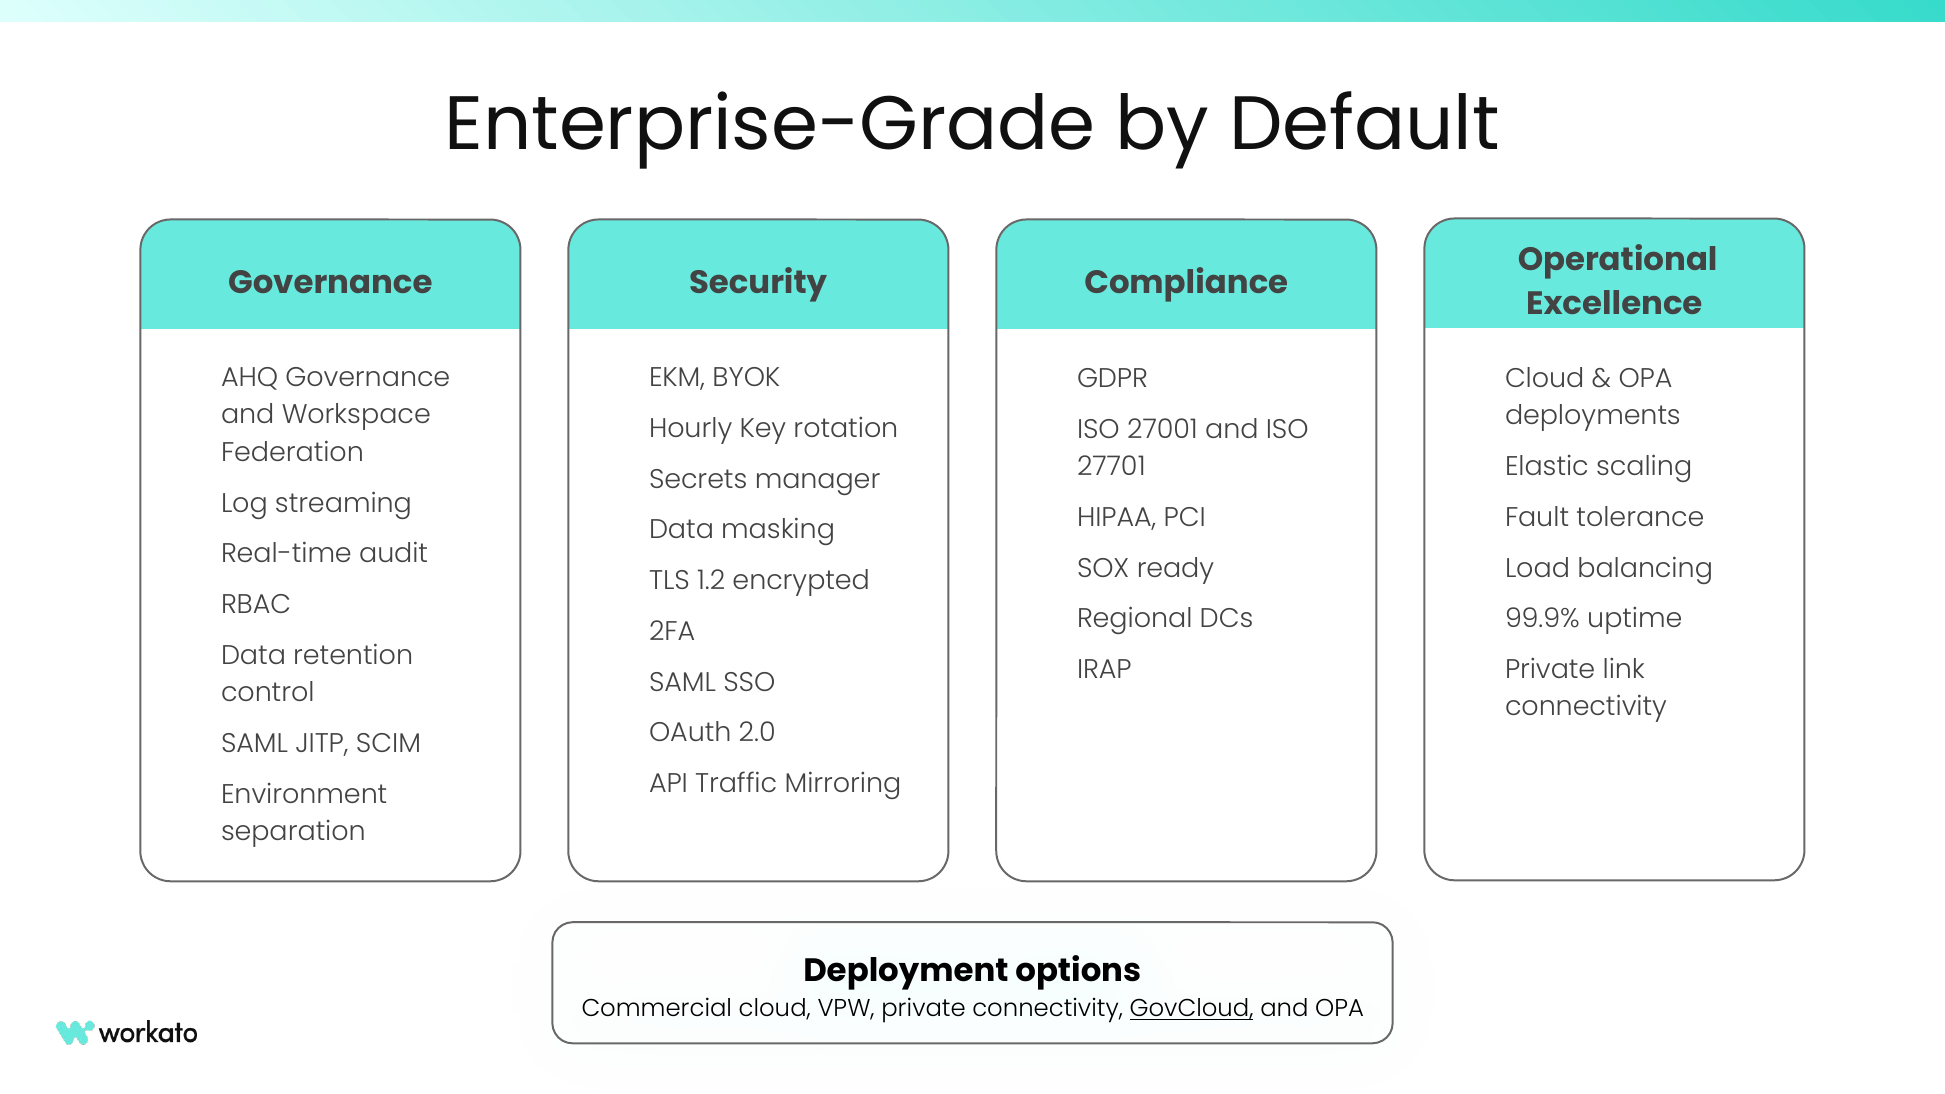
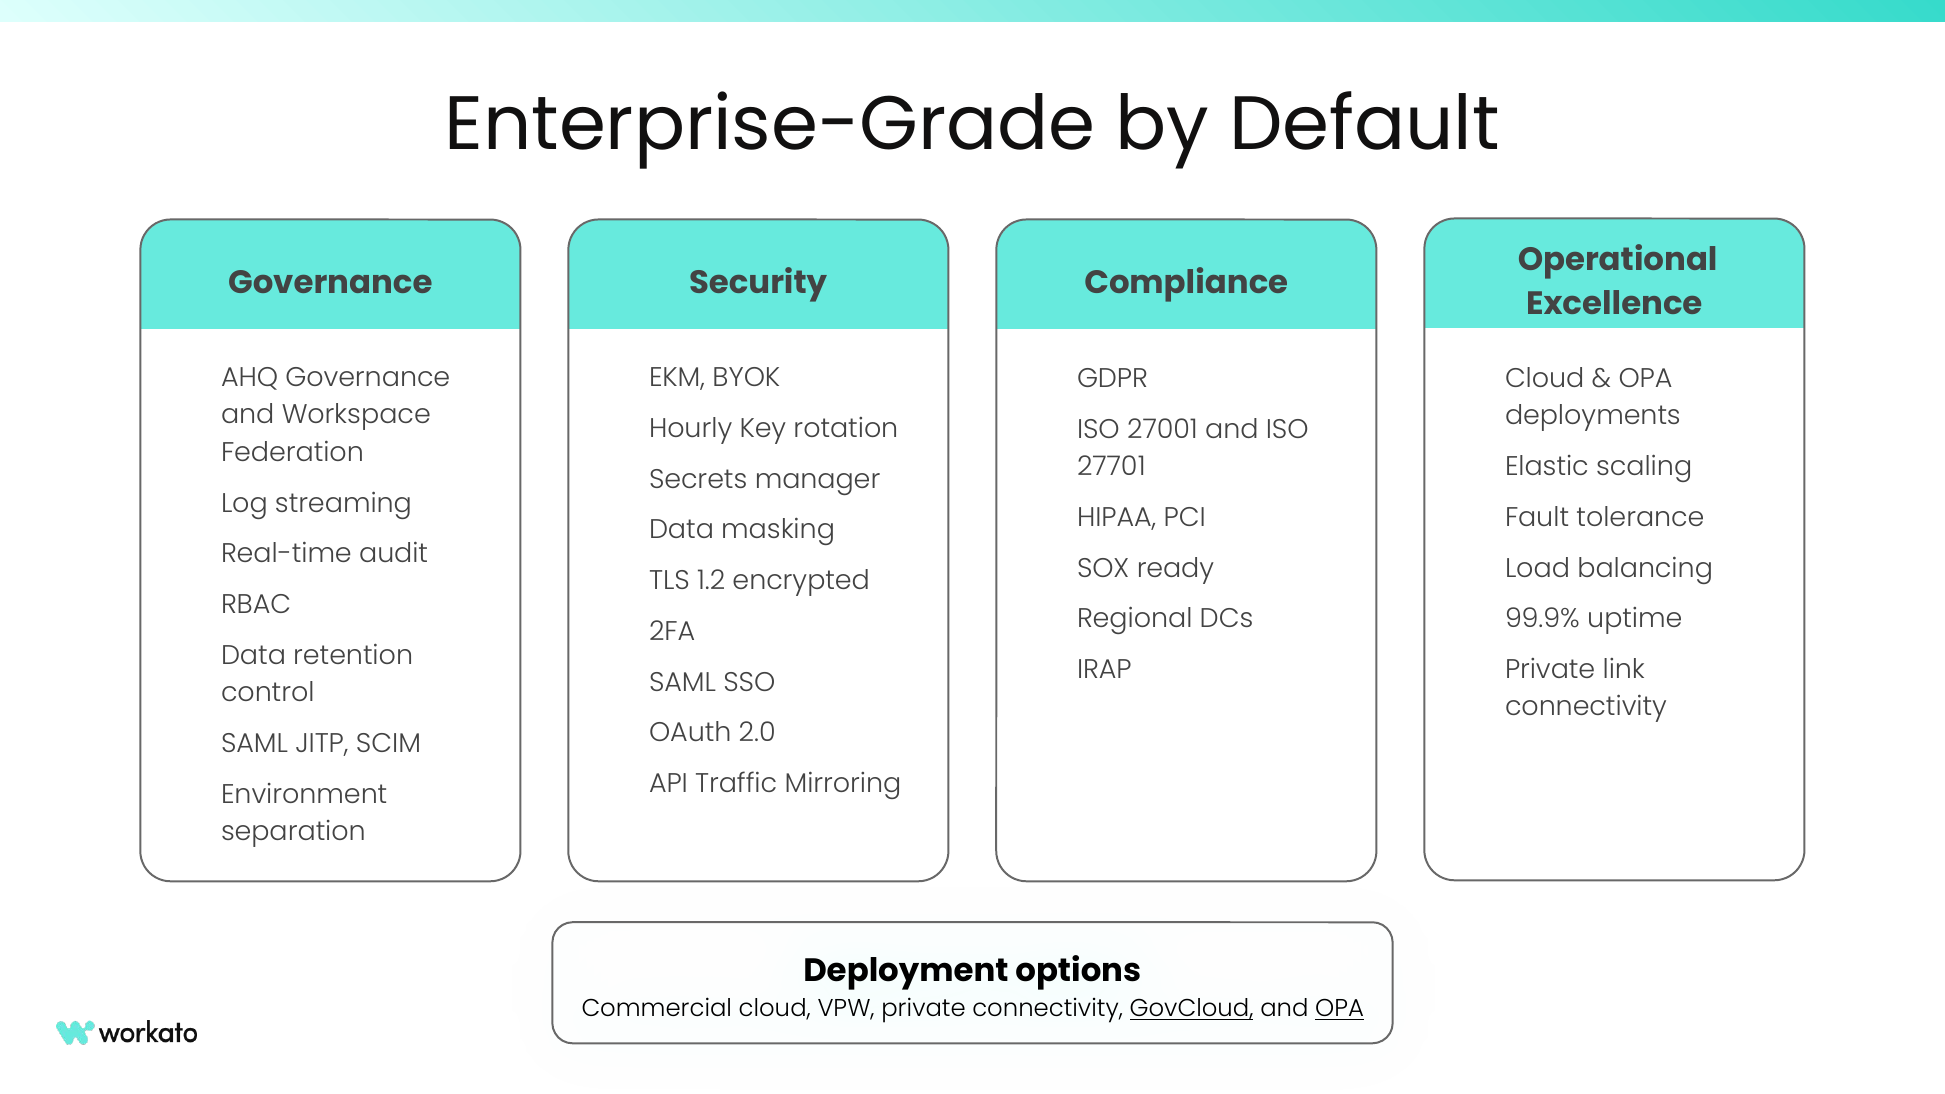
OPA underline: none -> present (1340, 1009)
